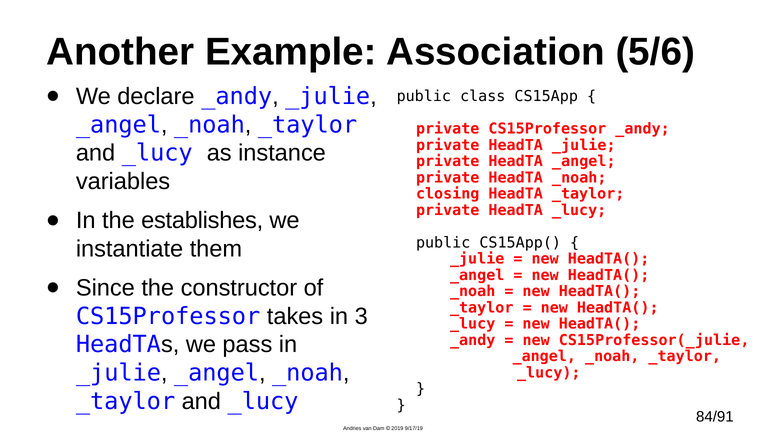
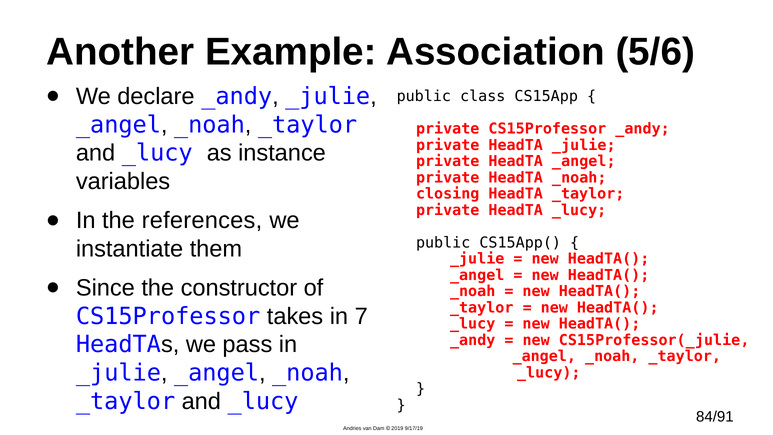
establishes: establishes -> references (202, 220)
3: 3 -> 7 (361, 316)
